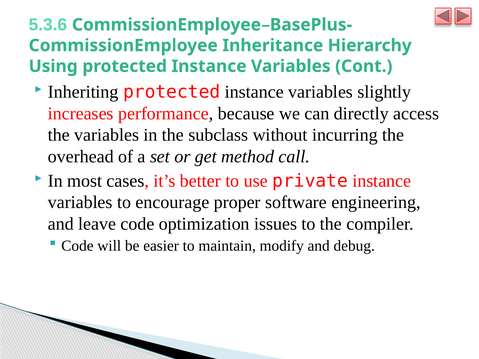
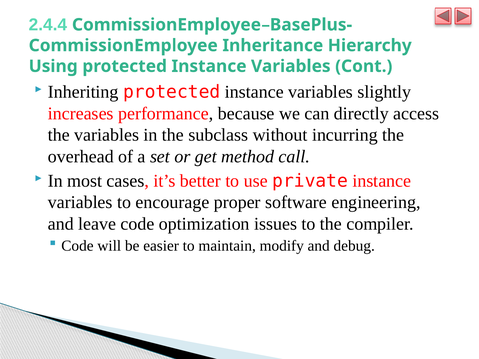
5.3.6: 5.3.6 -> 2.4.4 (48, 25)
